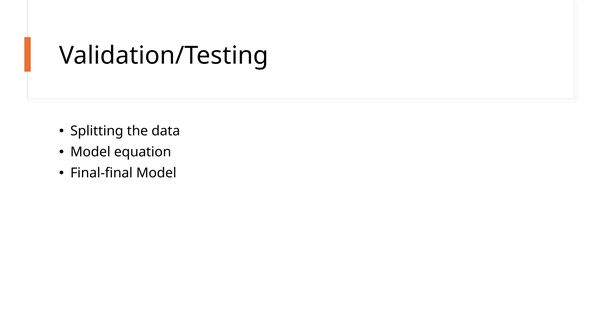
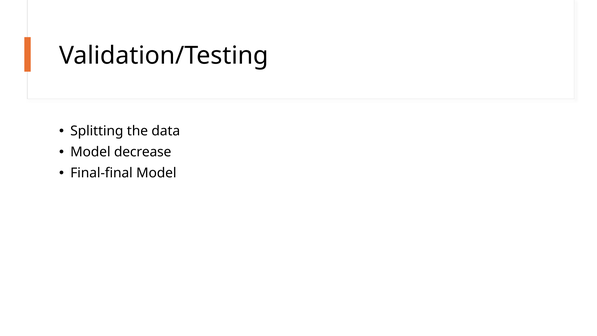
equation: equation -> decrease (143, 152)
